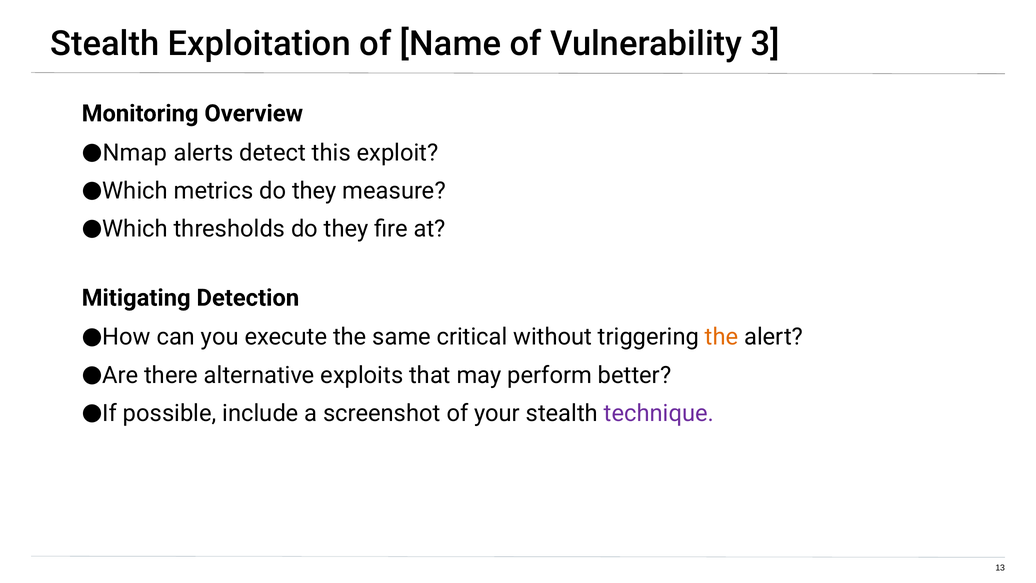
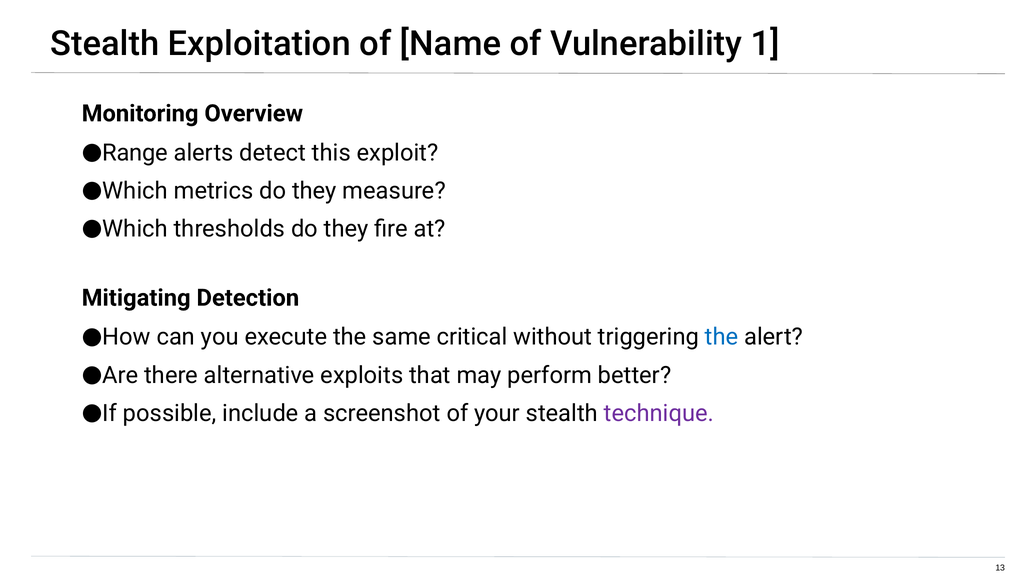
3: 3 -> 1 (765, 44)
Nmap: Nmap -> Range (135, 153)
the colour: orange -> blue (722, 337)
